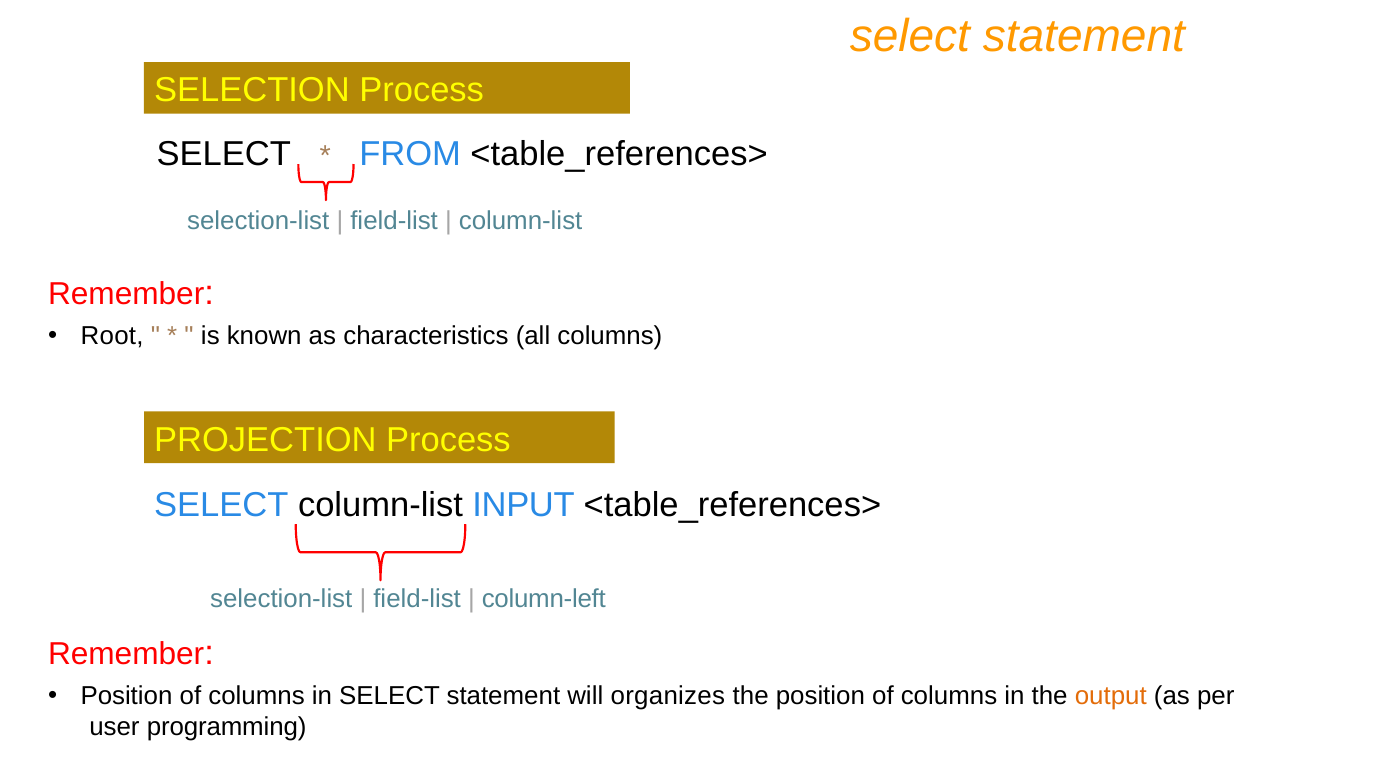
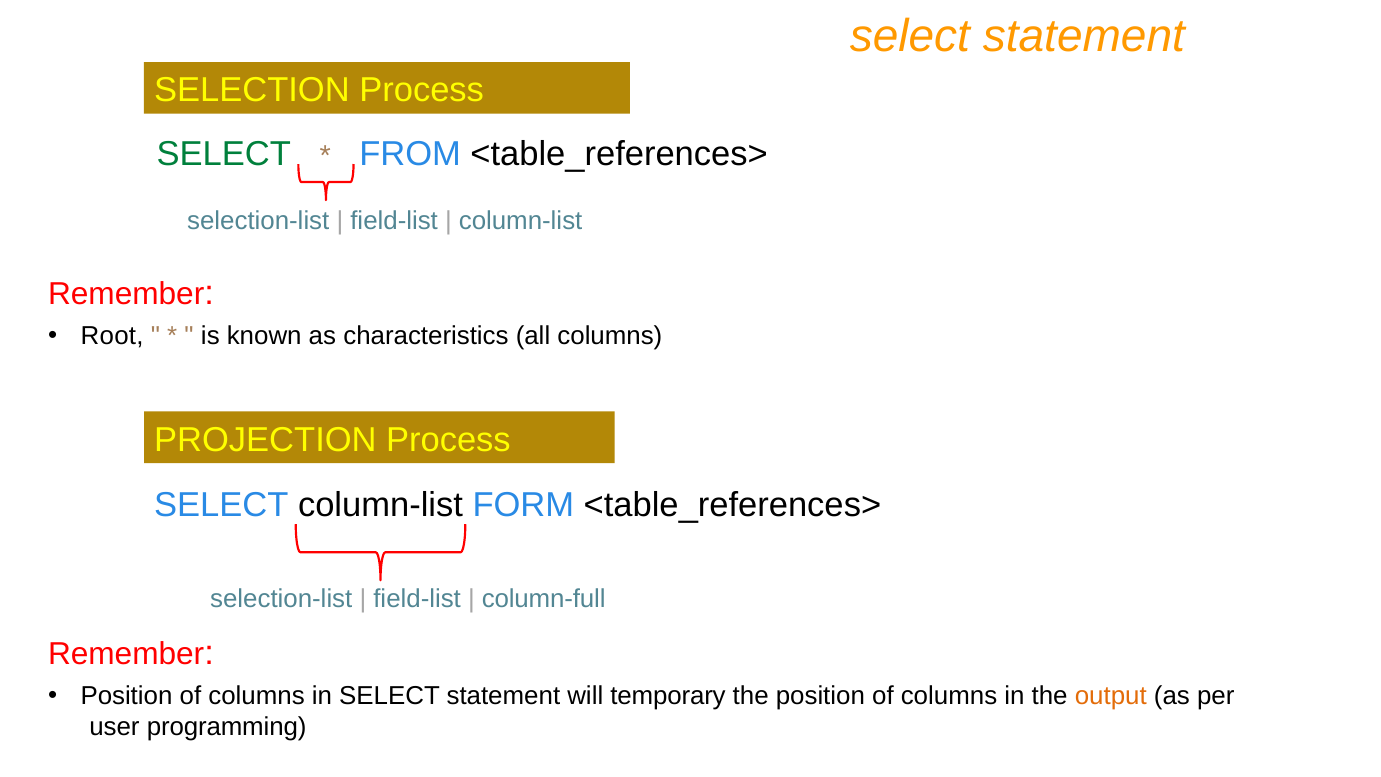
SELECT colour: black -> green (224, 154)
INPUT: INPUT -> FORM (523, 505)
column-left: column-left -> column-full (544, 598)
organizes: organizes -> temporary (668, 696)
